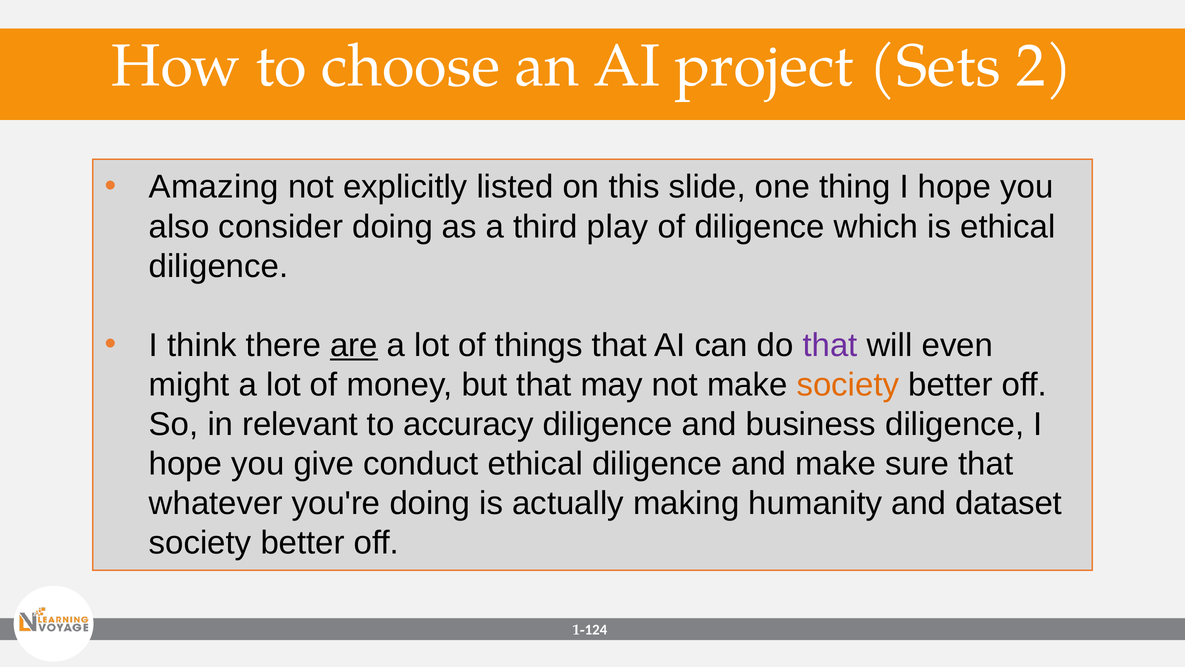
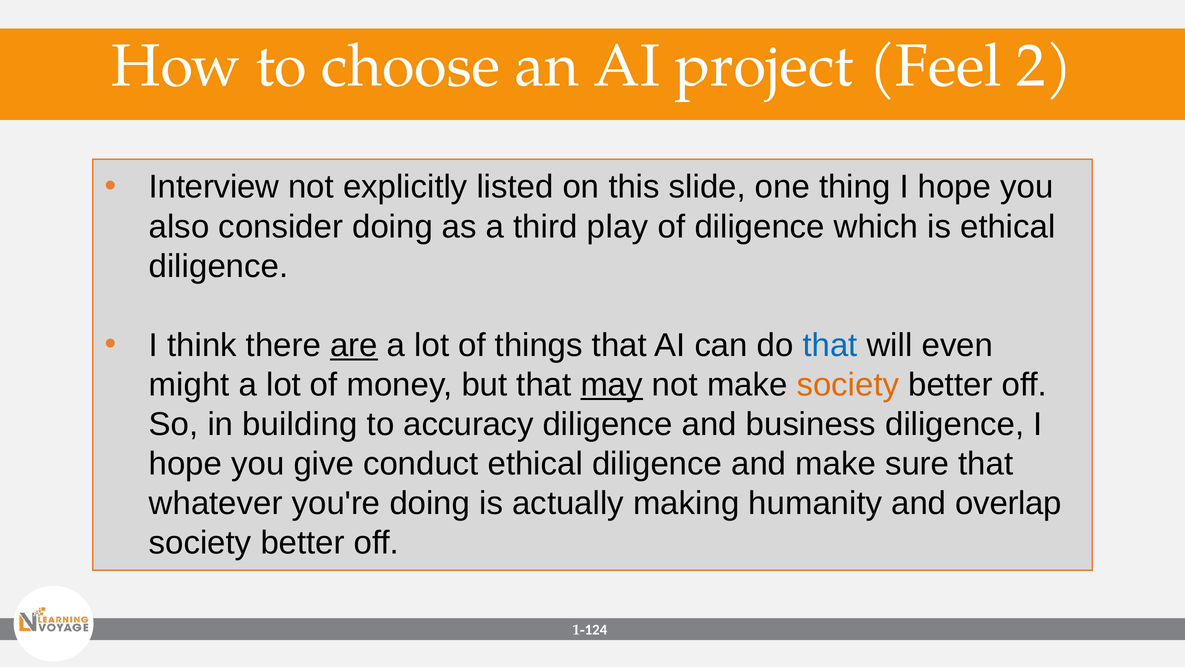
Sets: Sets -> Feel (935, 66)
Amazing: Amazing -> Interview (214, 187)
that colour: purple -> blue (830, 345)
may underline: none -> present (612, 385)
relevant: relevant -> building (300, 424)
dataset: dataset -> overlap (1009, 503)
